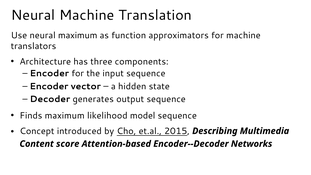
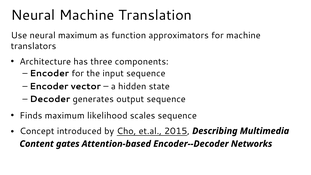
model: model -> scales (143, 116)
score: score -> gates (68, 144)
